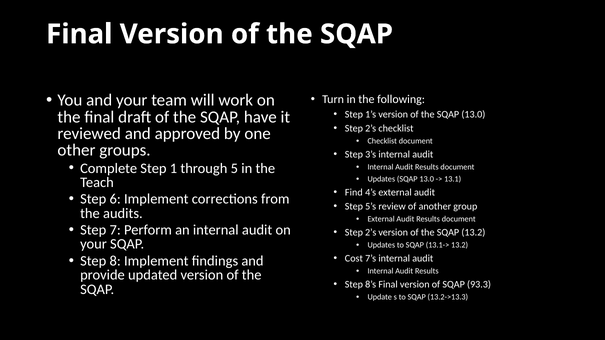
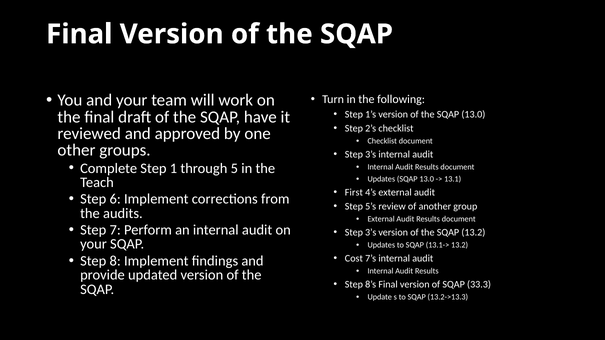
Find: Find -> First (354, 192)
2’s: 2’s -> 3’s (371, 232)
93.3: 93.3 -> 33.3 (479, 284)
